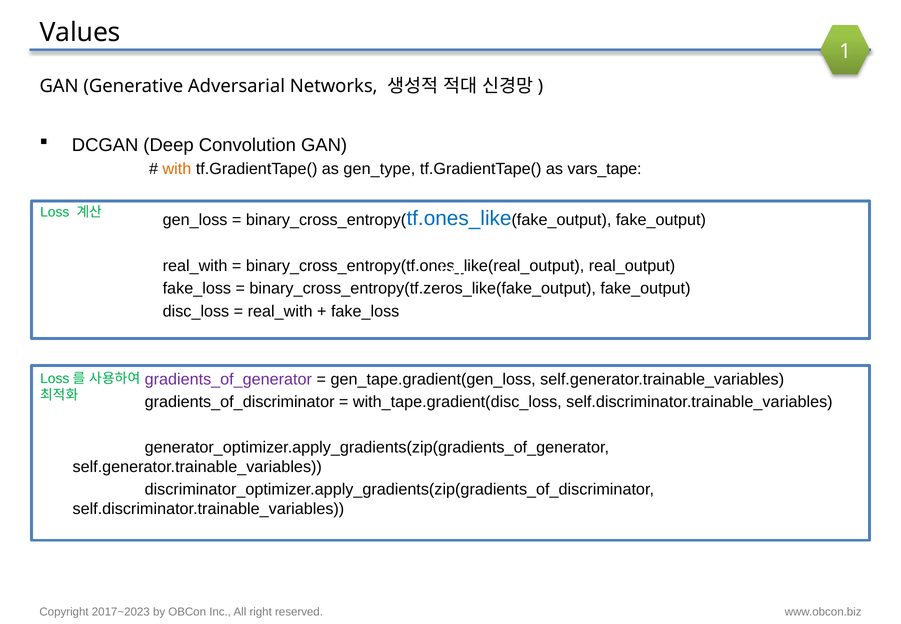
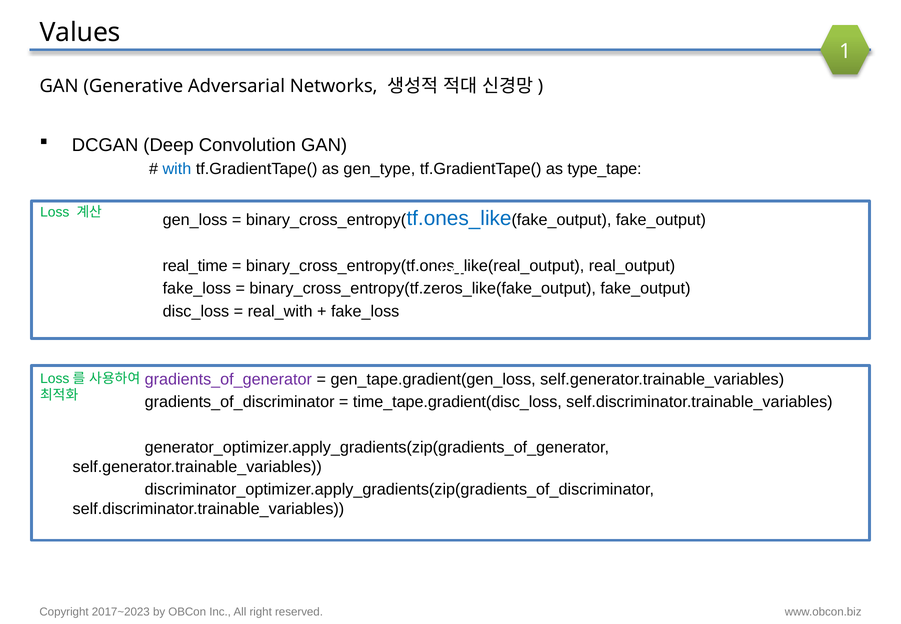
with colour: orange -> blue (177, 169)
vars_tape: vars_tape -> type_tape (605, 169)
real_with: real_with -> real_time (195, 266)
with_tape.gradient(disc_loss: with_tape.gradient(disc_loss -> time_tape.gradient(disc_loss (457, 402)
